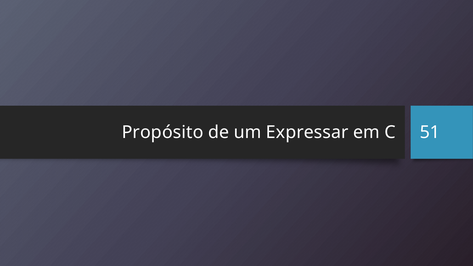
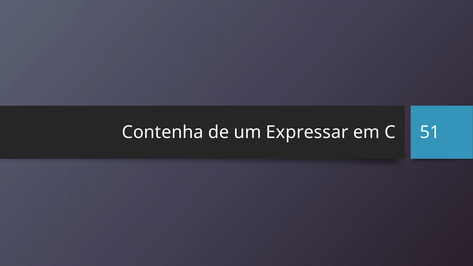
Propósito: Propósito -> Contenha (163, 132)
